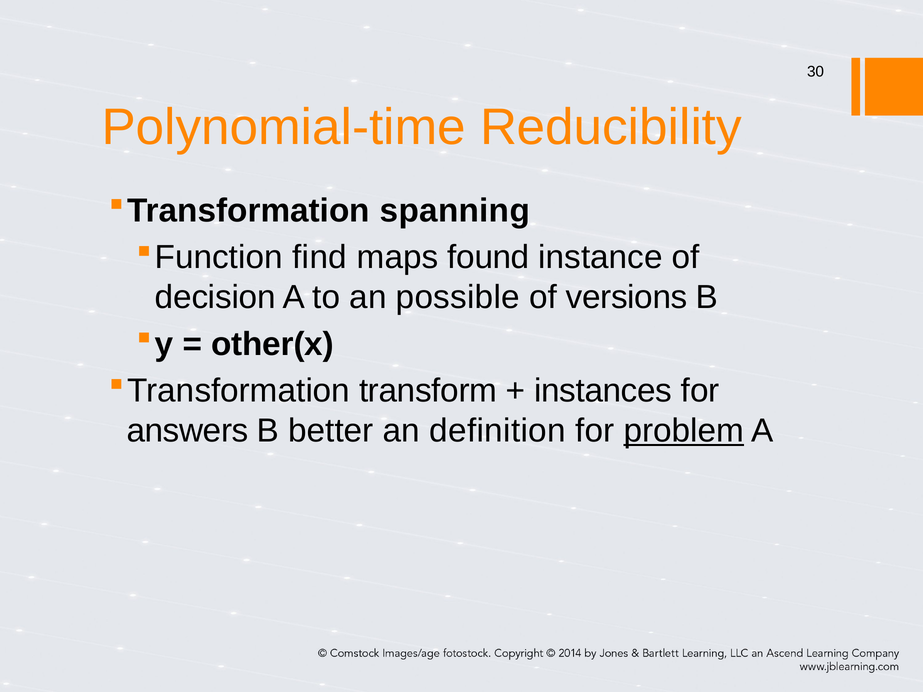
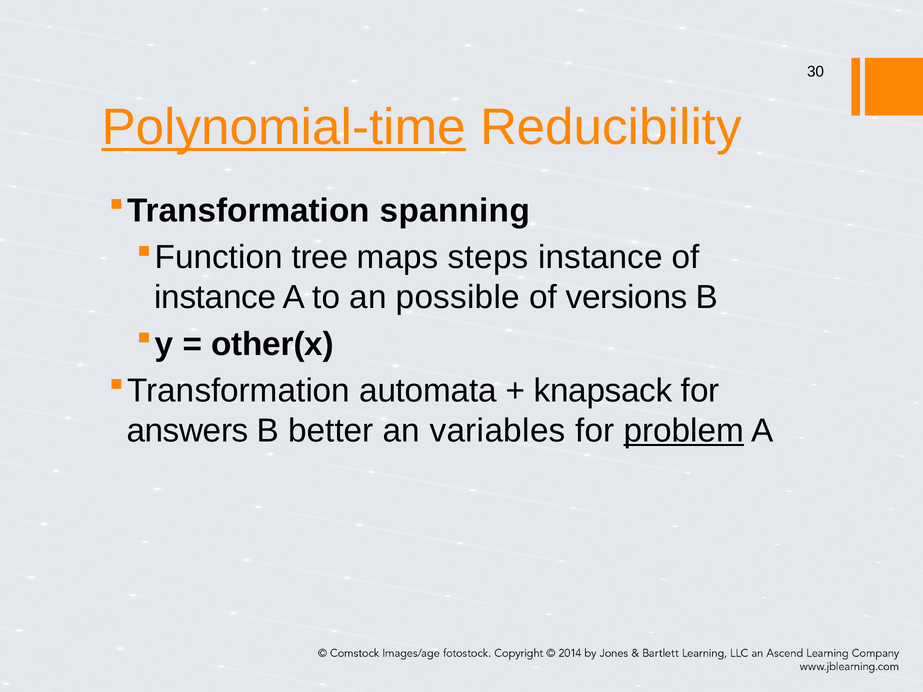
Polynomial-time underline: none -> present (284, 127)
find: find -> tree (320, 258)
found: found -> steps (488, 258)
decision: decision -> instance (215, 298)
transform: transform -> automata (428, 391)
instances: instances -> knapsack (603, 391)
definition: definition -> variables (498, 431)
